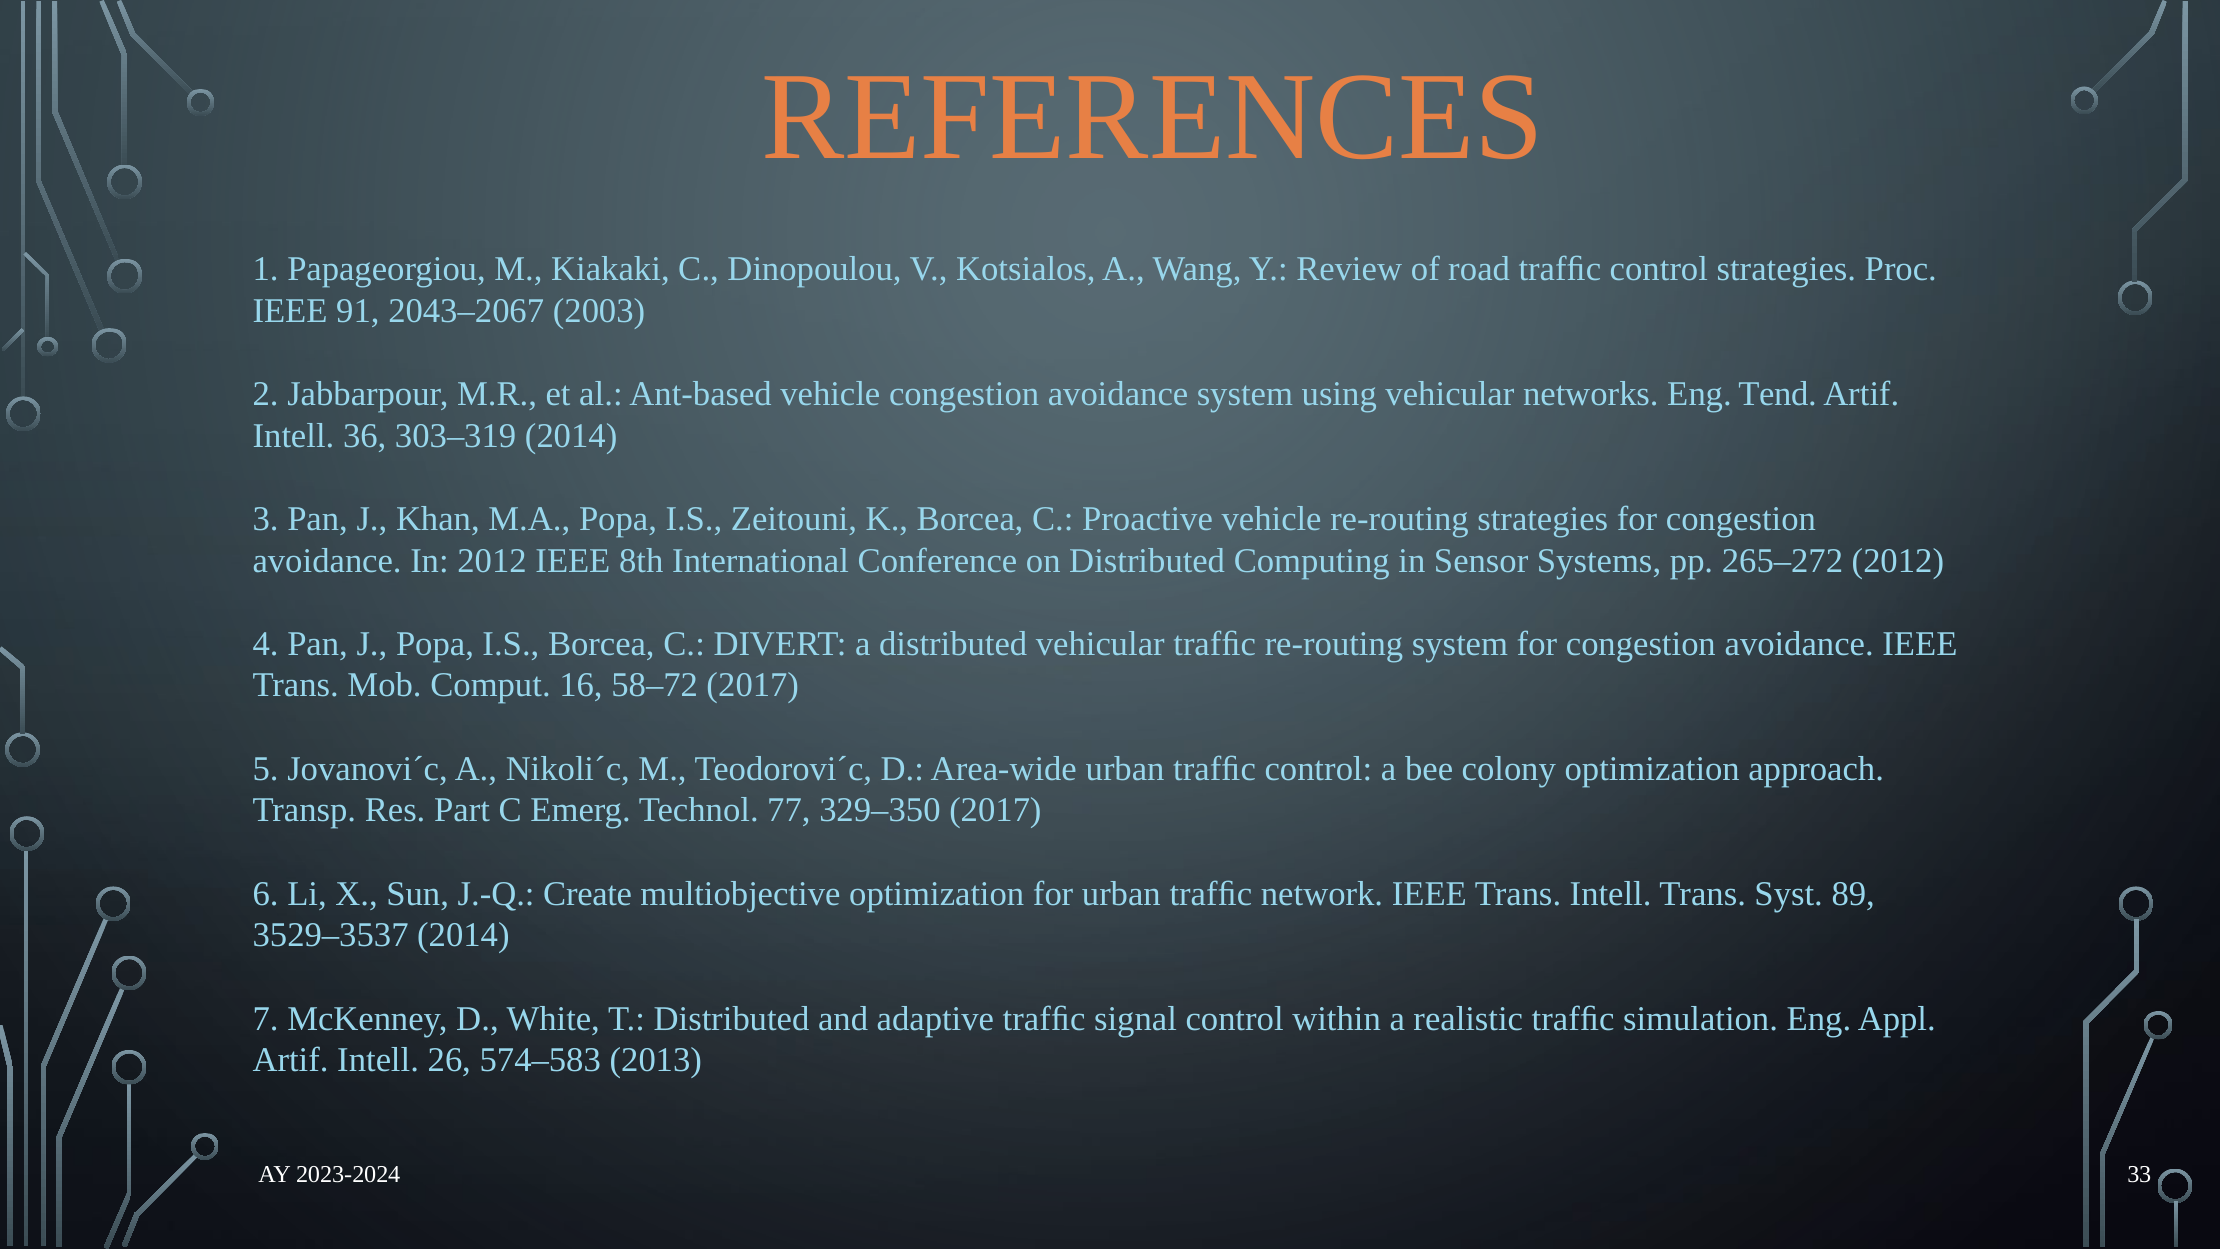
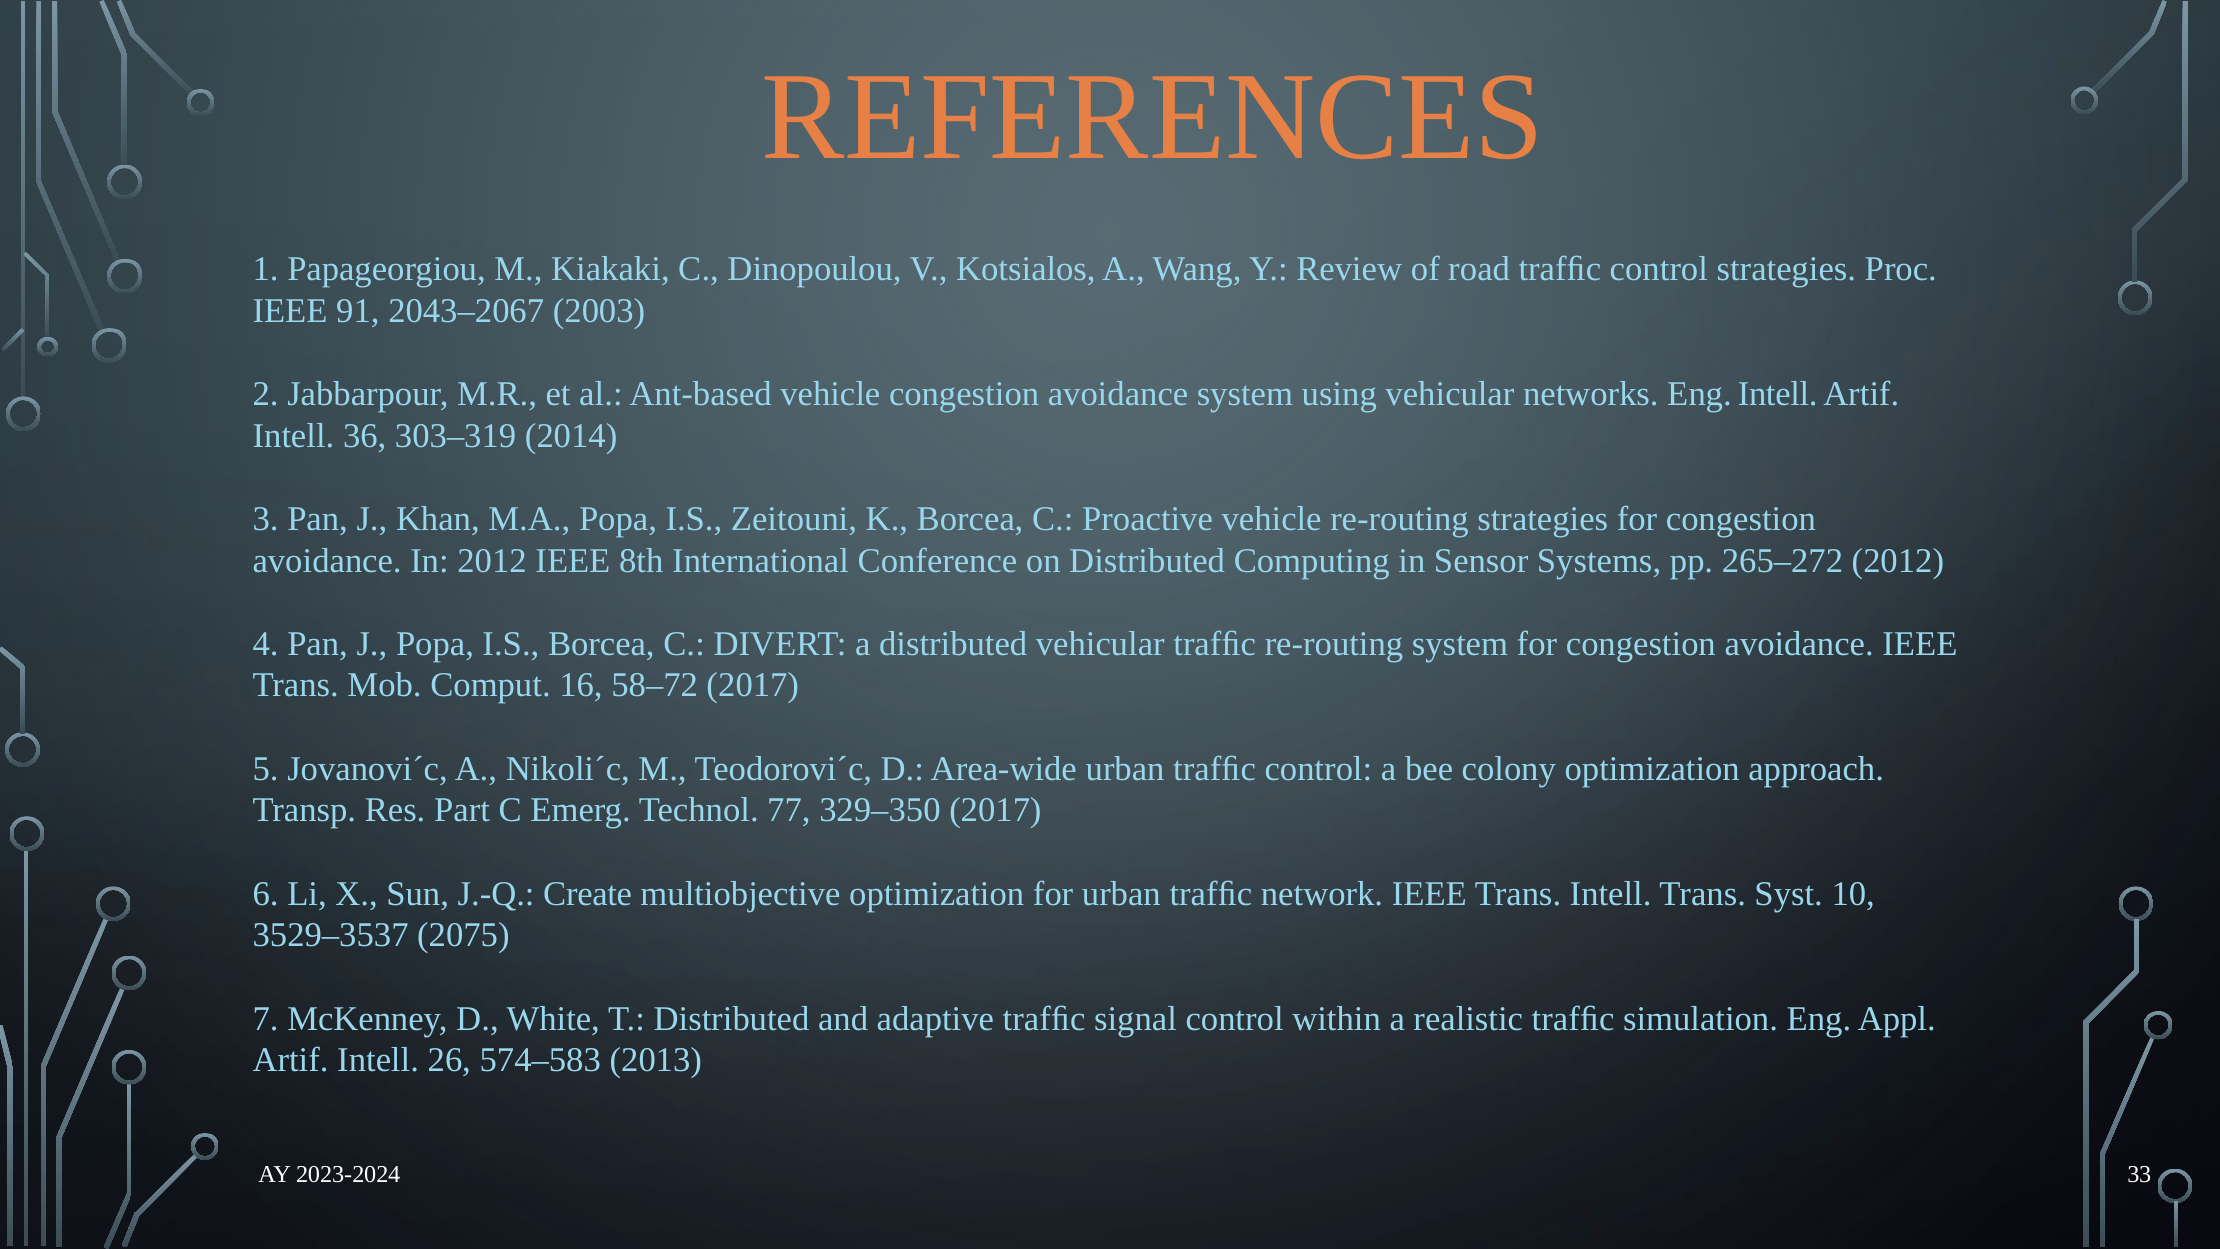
Eng Tend: Tend -> Intell (1778, 394)
89: 89 -> 10 (1853, 893)
3529–3537 2014: 2014 -> 2075 (463, 935)
